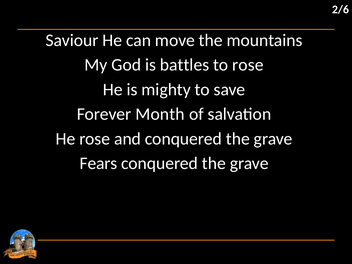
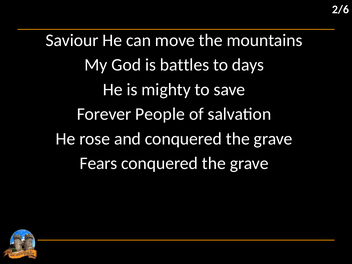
to rose: rose -> days (248, 65)
Month: Month -> People (160, 114)
